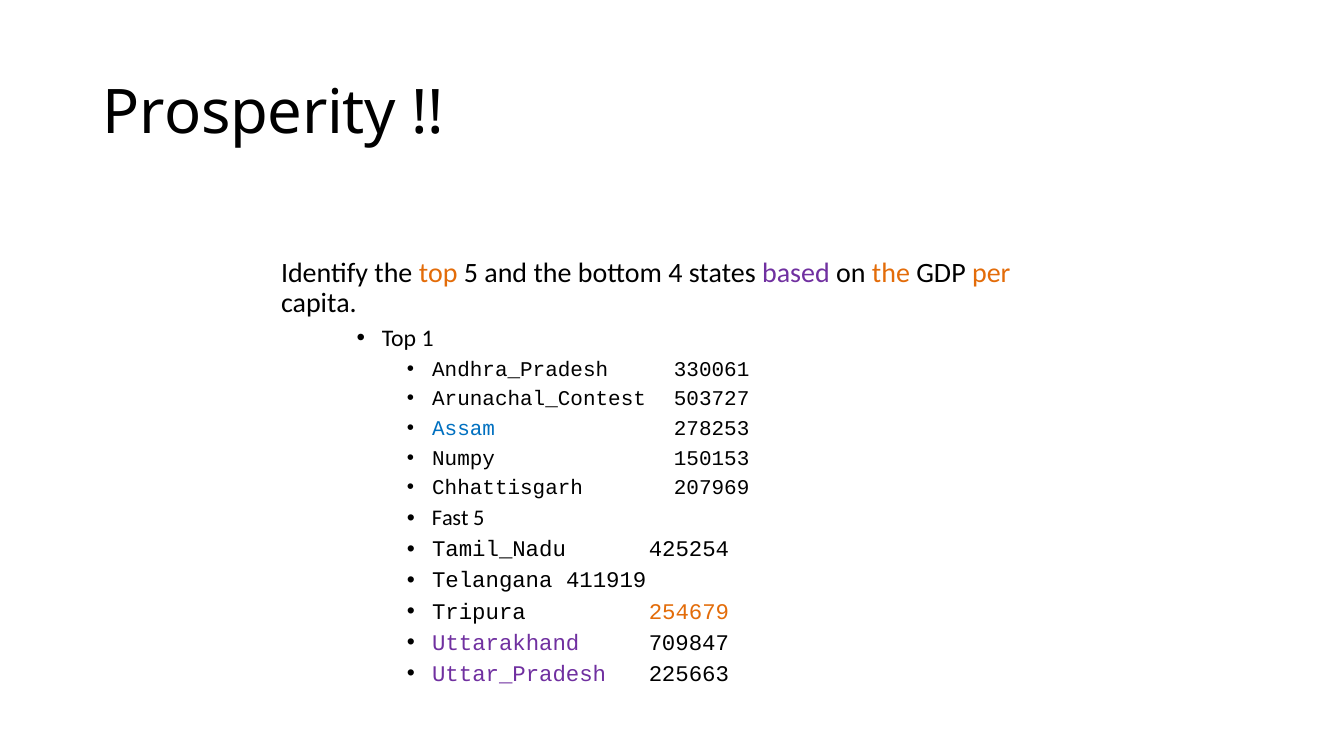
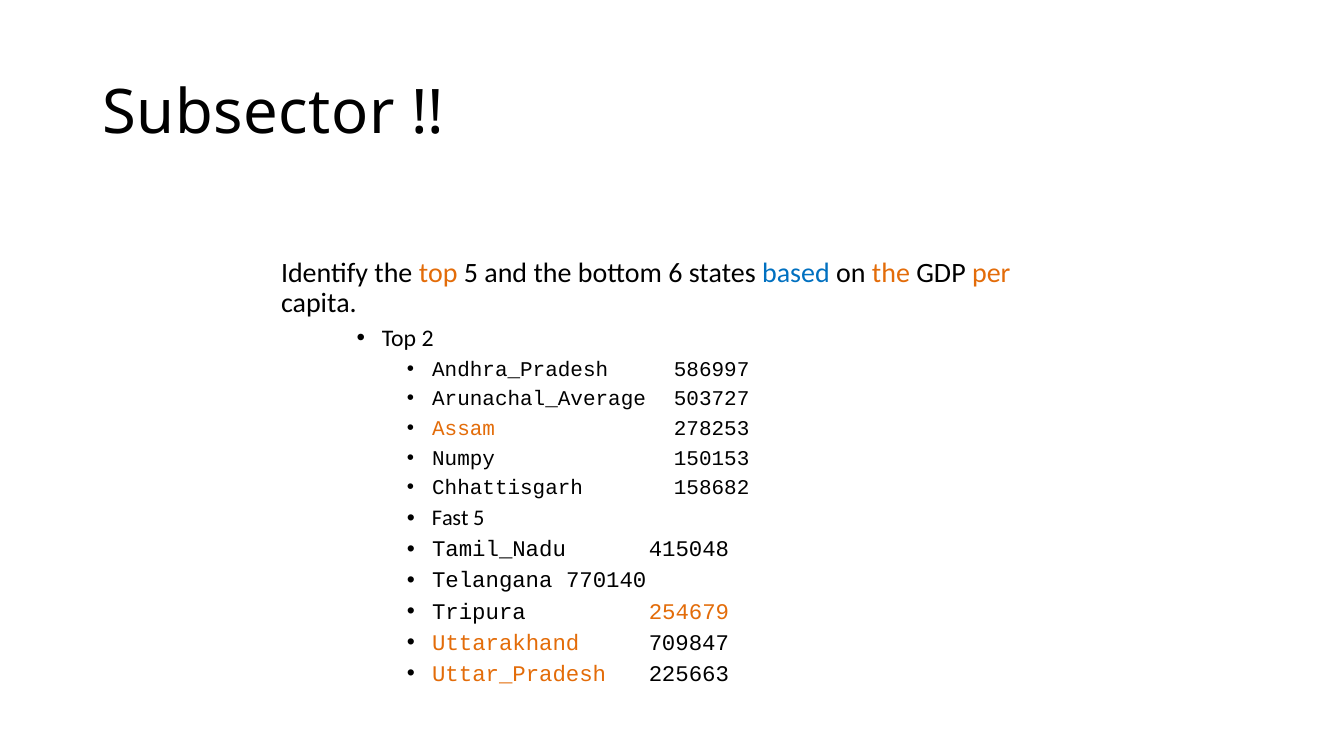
Prosperity: Prosperity -> Subsector (249, 113)
4: 4 -> 6 (676, 273)
based colour: purple -> blue (796, 273)
1: 1 -> 2 (428, 338)
330061: 330061 -> 586997 (712, 370)
Arunachal_Contest: Arunachal_Contest -> Arunachal_Average (539, 399)
Assam colour: blue -> orange (464, 429)
207969: 207969 -> 158682 (712, 488)
425254: 425254 -> 415048 (689, 550)
411919: 411919 -> 770140 (606, 581)
Uttarakhand colour: purple -> orange (506, 643)
Uttar_Pradesh colour: purple -> orange (519, 674)
